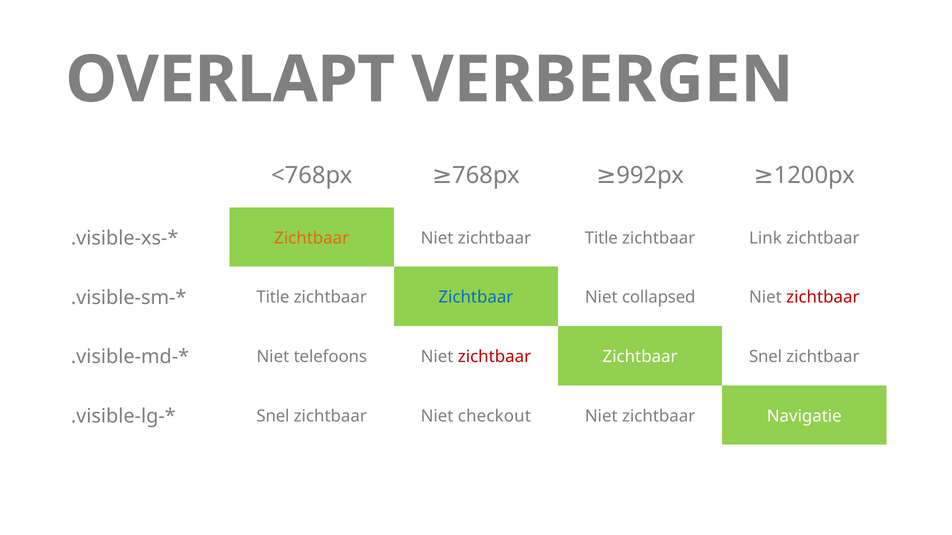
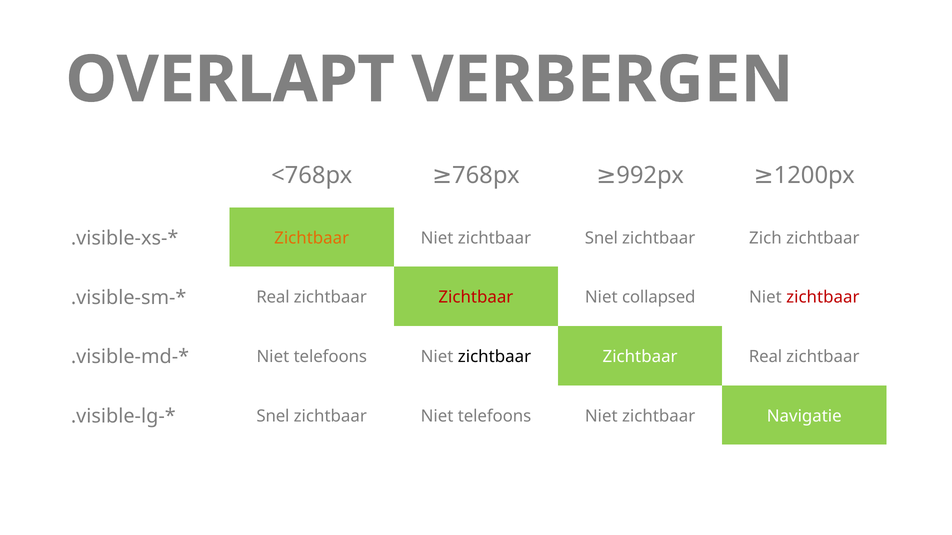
zichtbaar Title: Title -> Snel (601, 238)
Link: Link -> Zich (765, 238)
Title: Title -> Real (273, 298)
Zichtbaar colour: blue -> red (476, 298)
zichtbaar colour: red -> black (494, 357)
Zichtbaar Snel: Snel -> Real (766, 357)
zichtbaar Niet checkout: checkout -> telefoons (495, 416)
